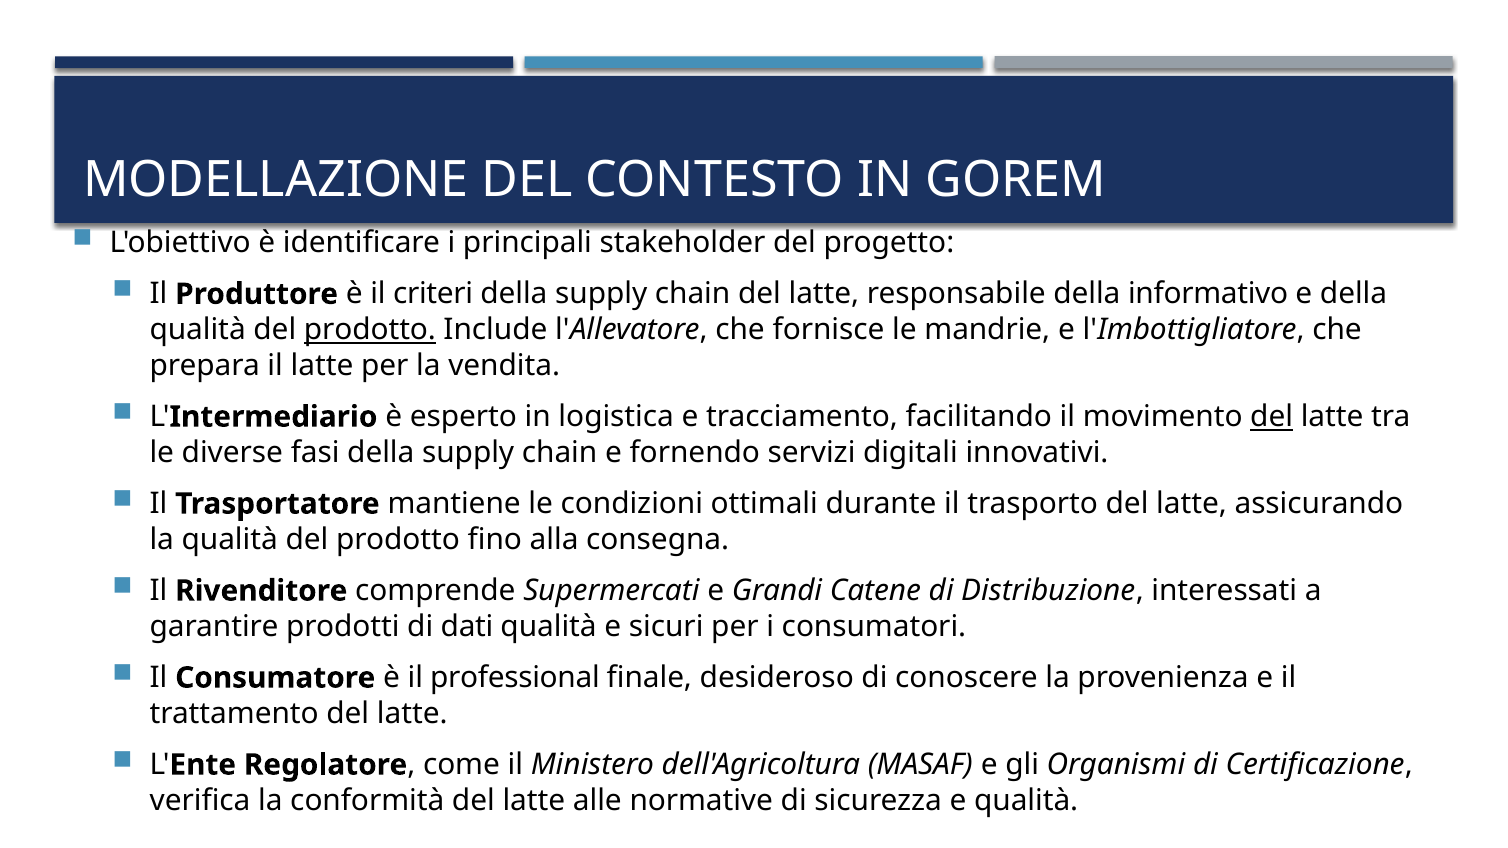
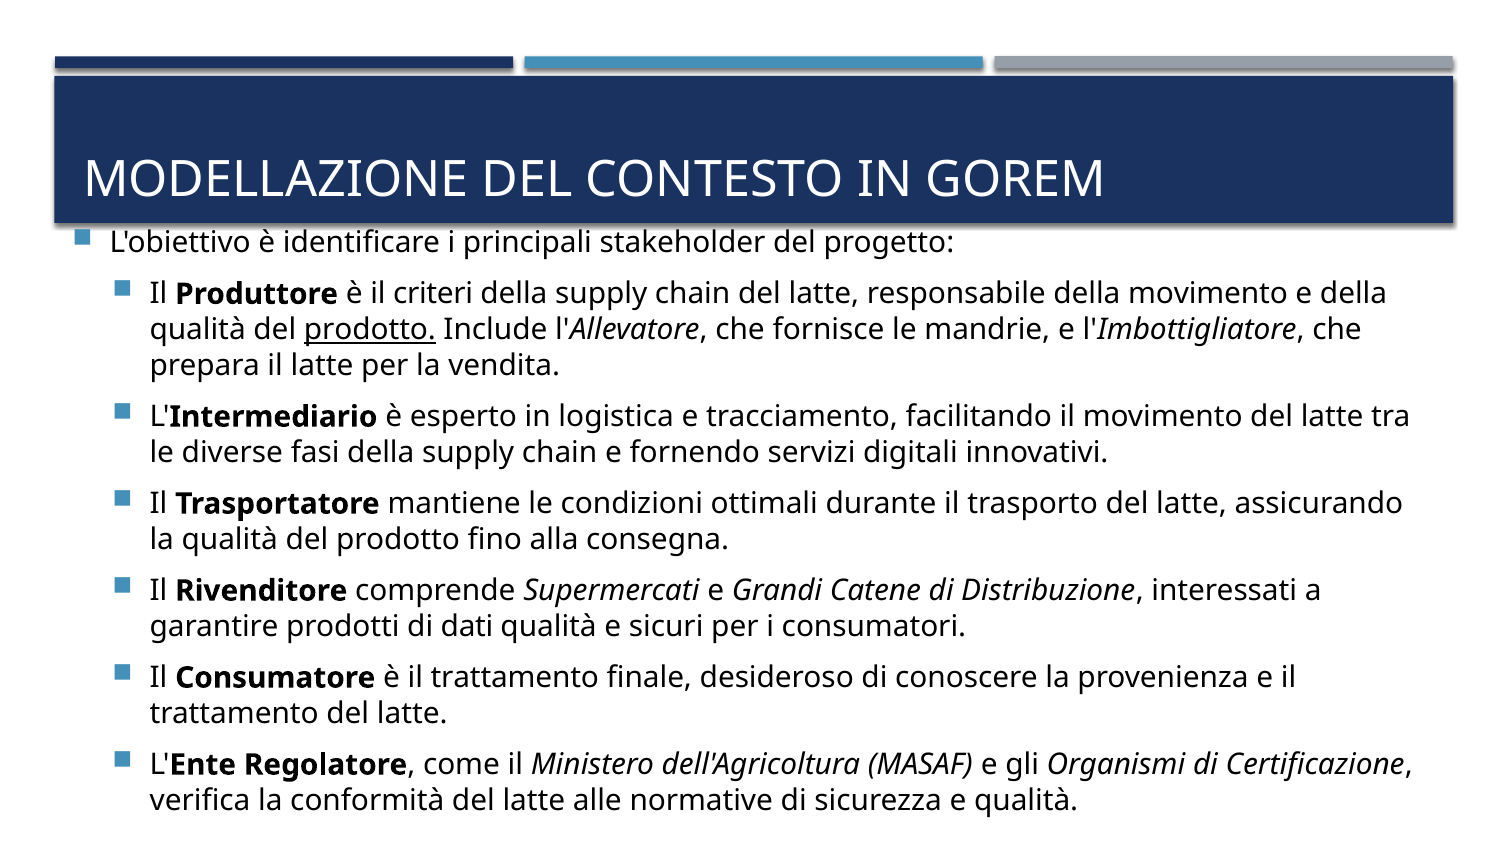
della informativo: informativo -> movimento (1208, 294)
del underline: present -> none (1272, 417)
è il professional: professional -> trattamento (515, 678)
